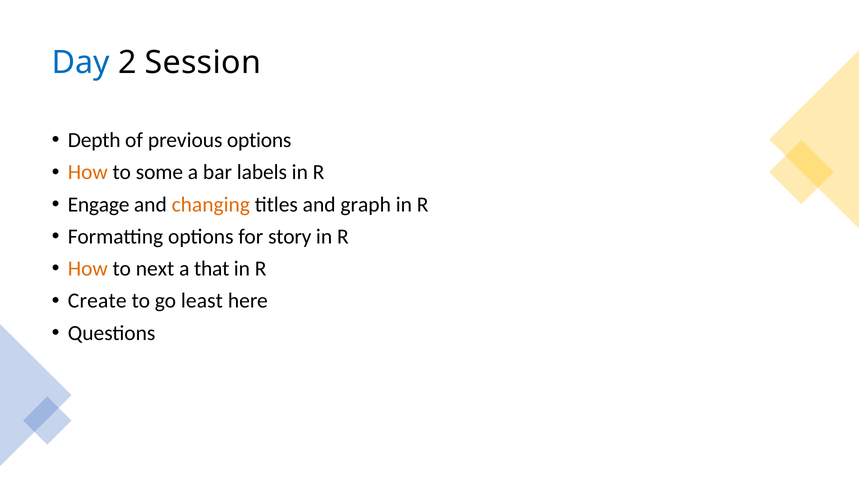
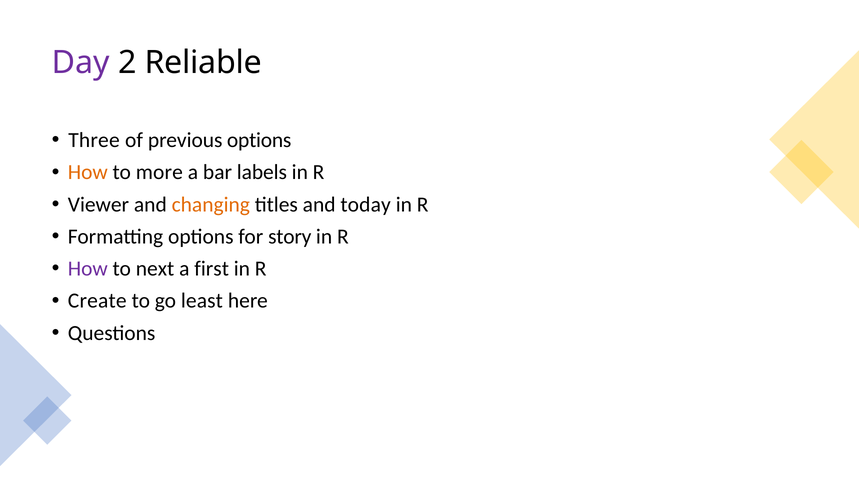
Day colour: blue -> purple (81, 62)
Session: Session -> Reliable (203, 62)
Depth: Depth -> Three (94, 140)
some: some -> more (159, 172)
Engage: Engage -> Viewer (98, 205)
graph: graph -> today (366, 205)
How colour: orange -> purple (88, 269)
that: that -> first (212, 269)
